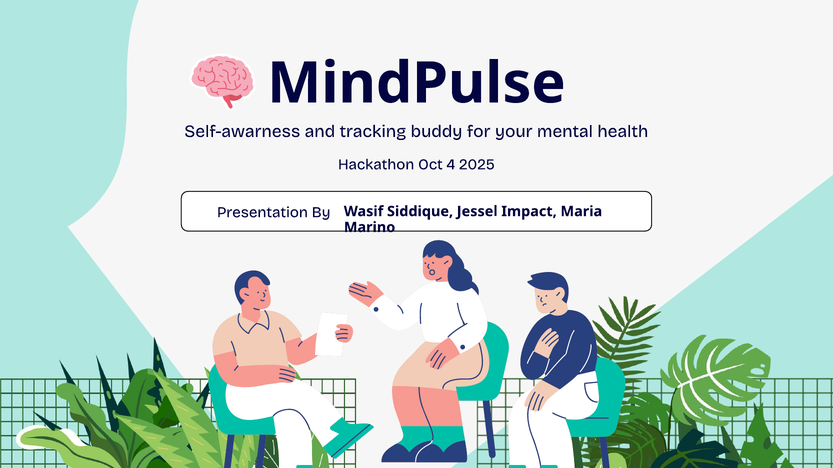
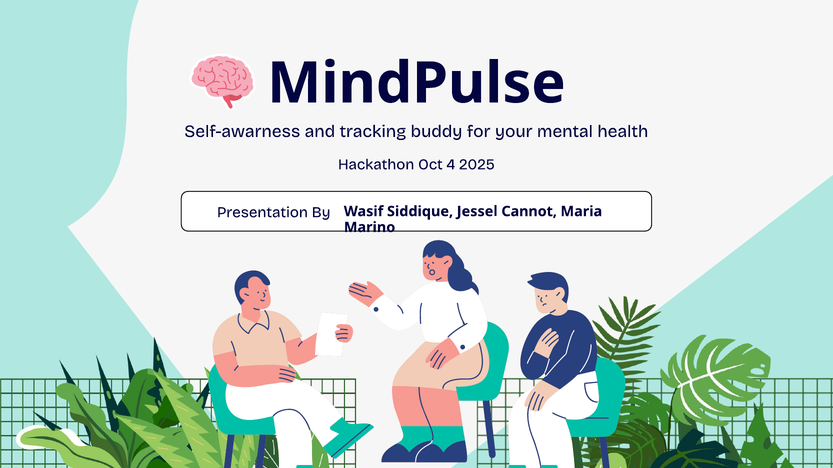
Impact: Impact -> Cannot (529, 212)
